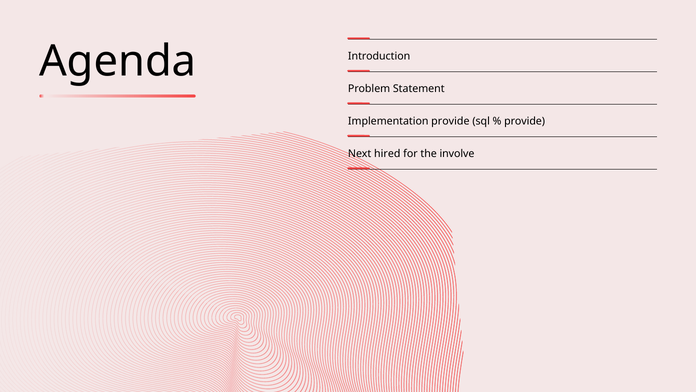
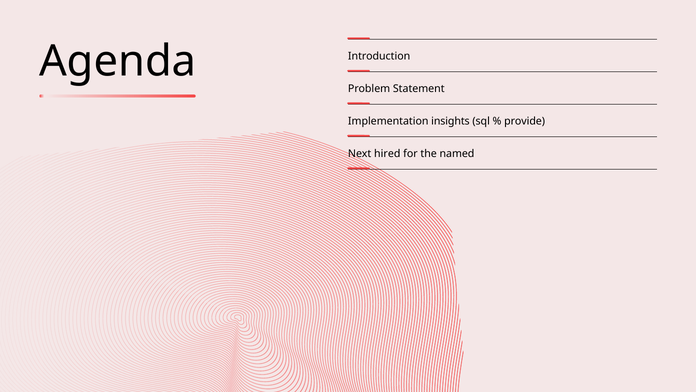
Implementation provide: provide -> insights (450, 121)
involve: involve -> named (457, 154)
